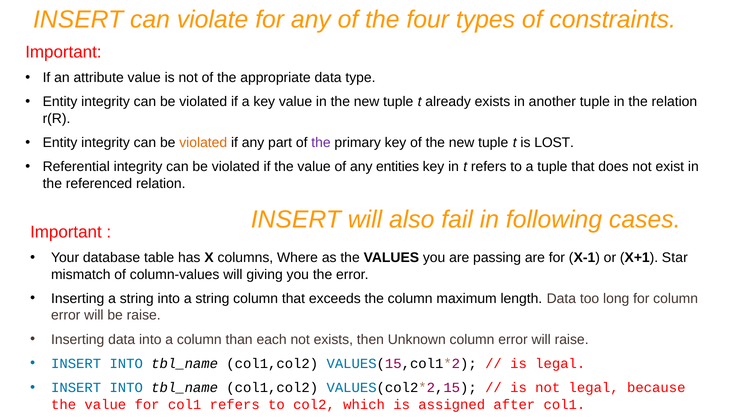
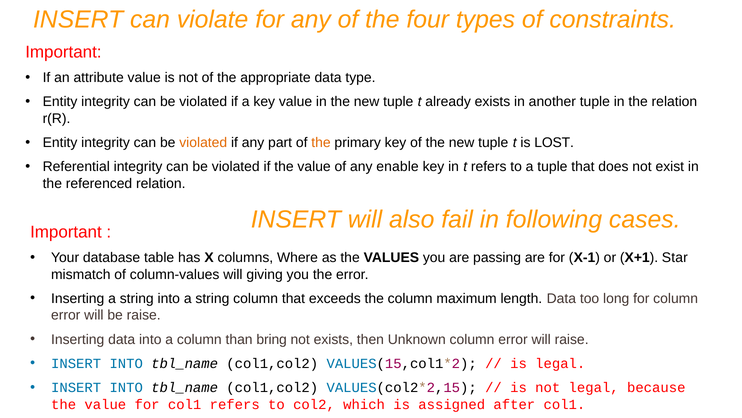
the colour: purple -> orange (321, 143)
entities: entities -> enable (398, 167)
each: each -> bring (272, 339)
